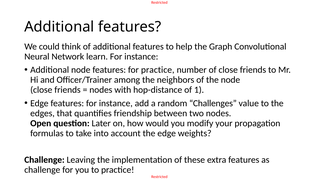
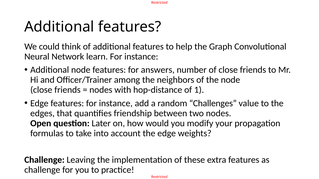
for practice: practice -> answers (158, 70)
